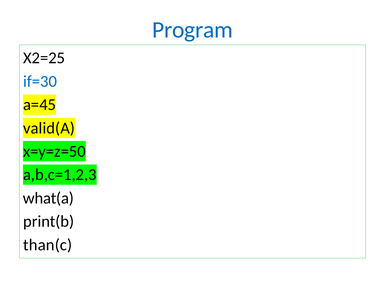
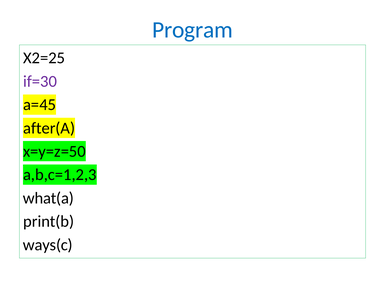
if=30 colour: blue -> purple (40, 81)
valid(A: valid(A -> after(A (49, 128)
than(c: than(c -> ways(c (48, 245)
